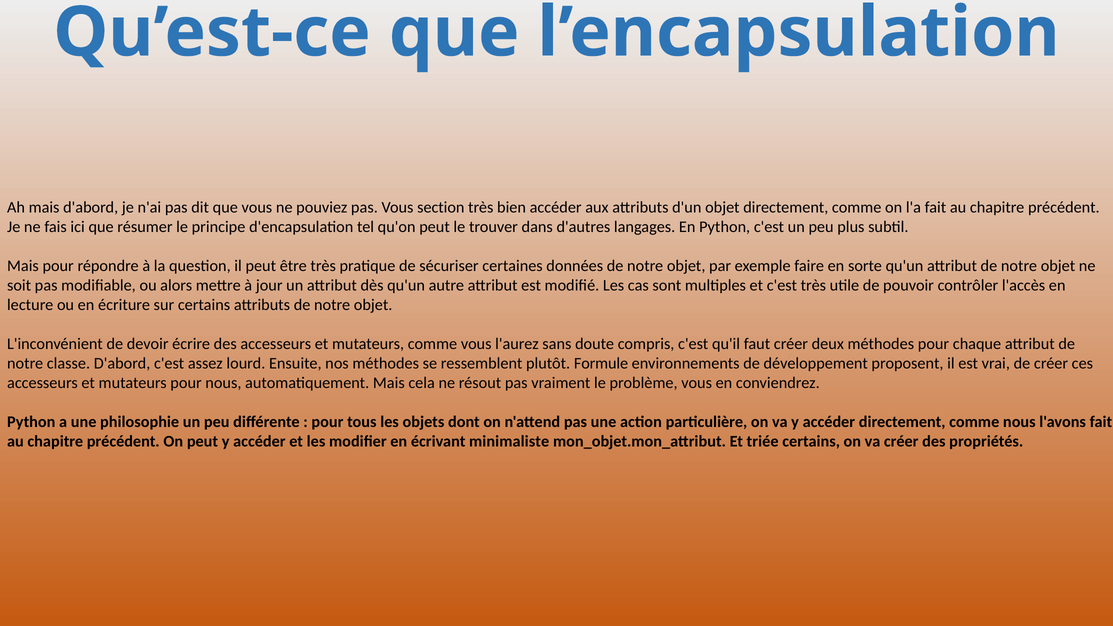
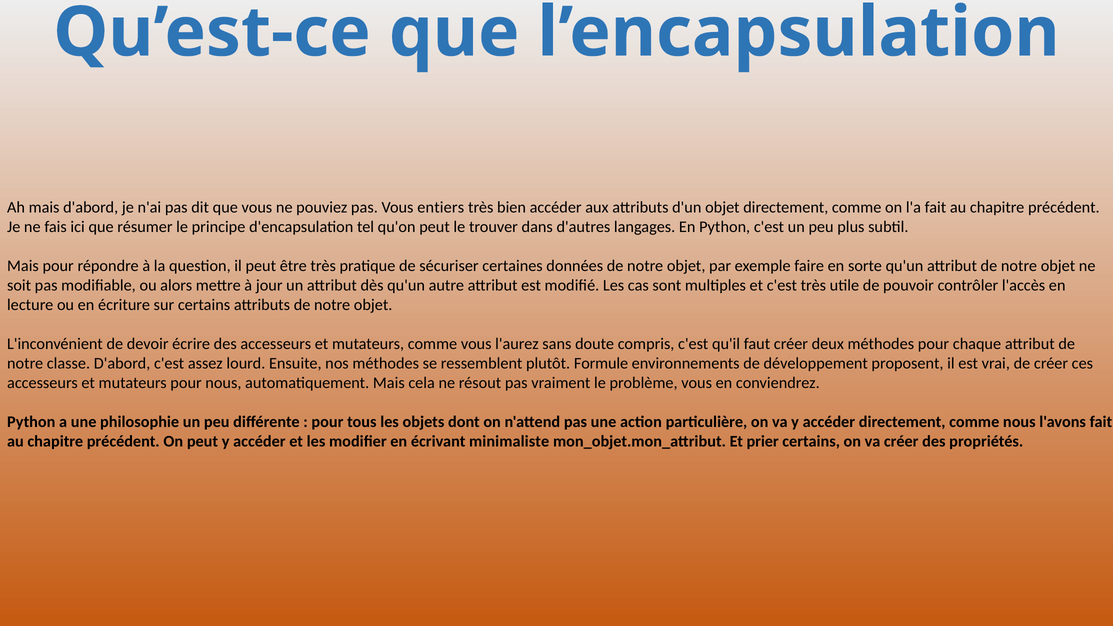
section: section -> entiers (441, 207)
triée: triée -> prier (763, 441)
